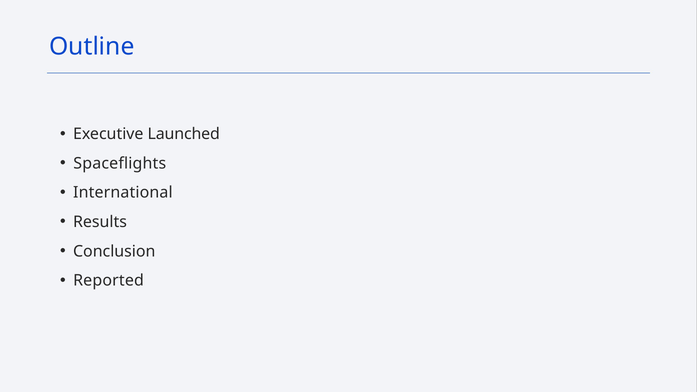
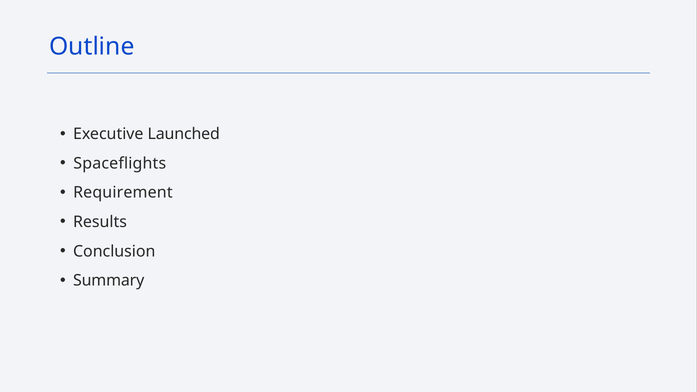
International: International -> Requirement (123, 193)
Reported: Reported -> Summary (109, 281)
